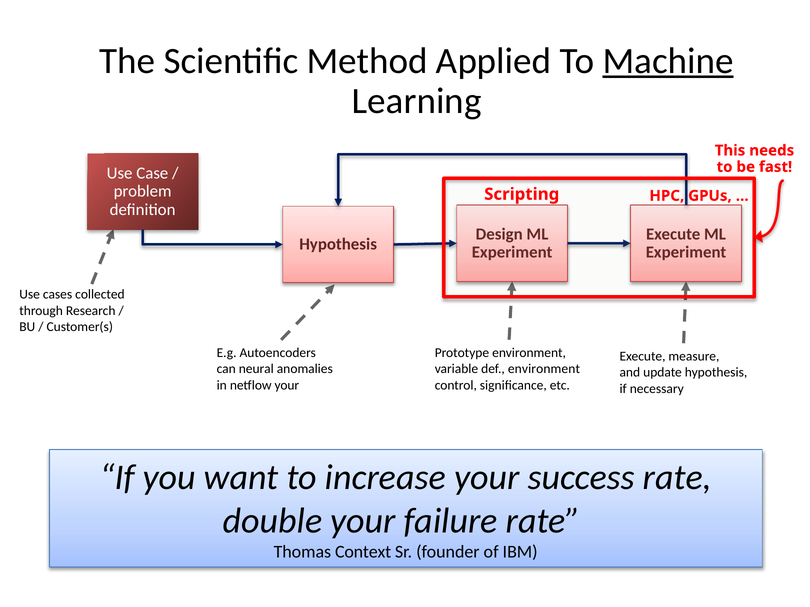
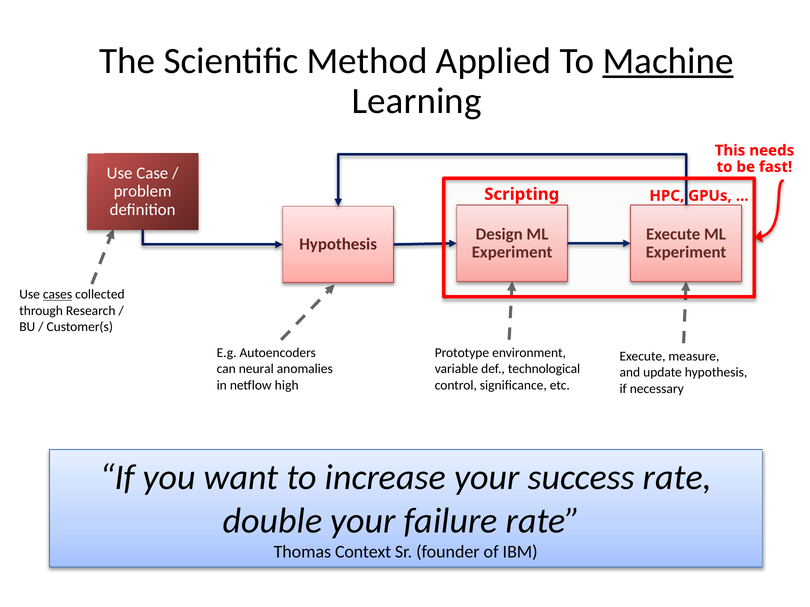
cases underline: none -> present (58, 295)
def environment: environment -> technological (544, 369)
netflow your: your -> high (287, 385)
